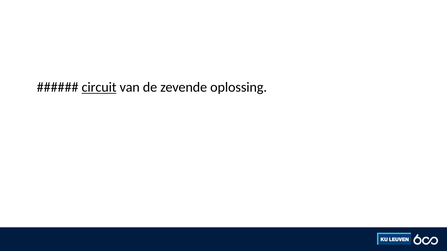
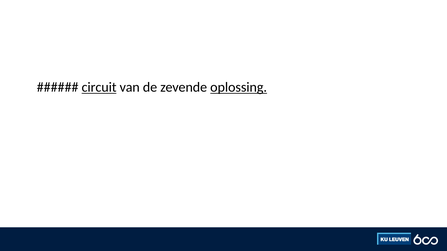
oplossing underline: none -> present (239, 87)
